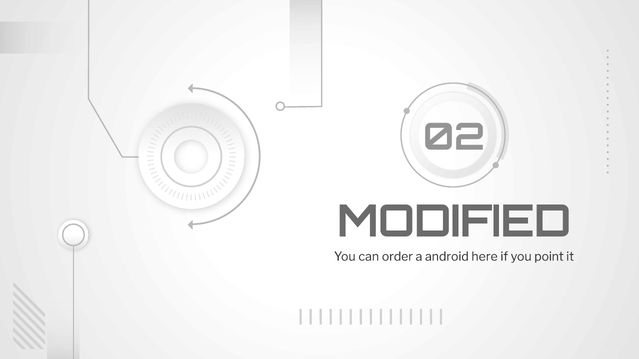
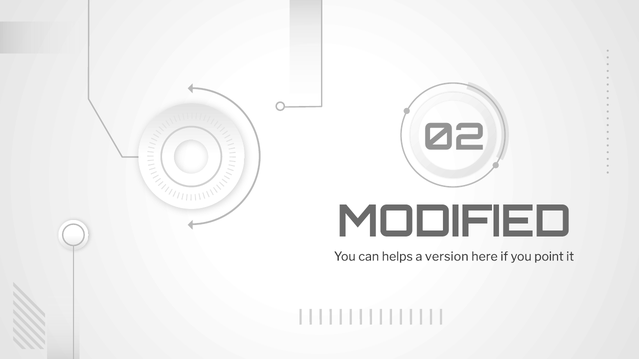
order: order -> helps (397, 257)
android: android -> version (447, 257)
